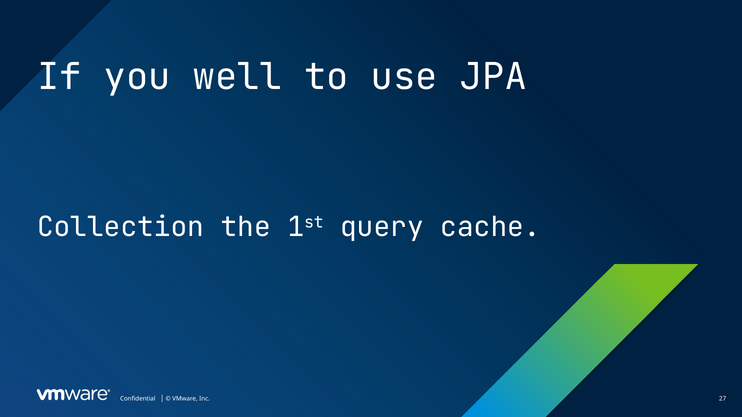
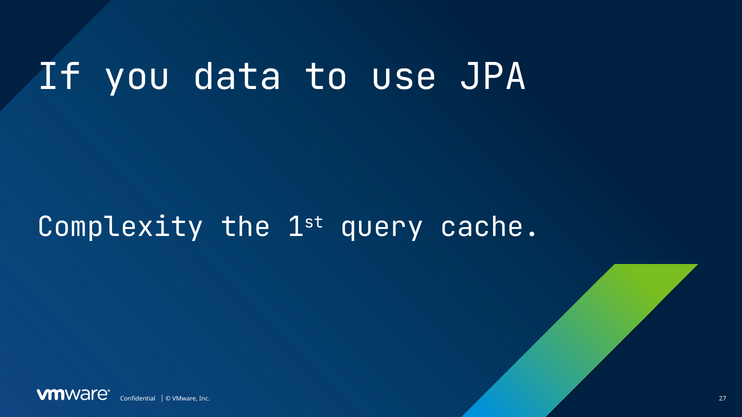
well: well -> data (237, 77)
Collection: Collection -> Complexity (121, 227)
